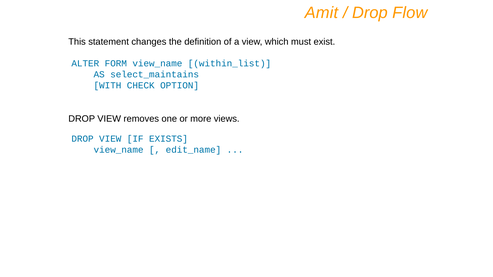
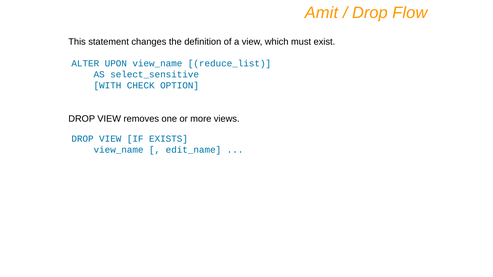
FORM: FORM -> UPON (116, 63)
within_list: within_list -> reduce_list (229, 63)
select_maintains: select_maintains -> select_sensitive (155, 75)
